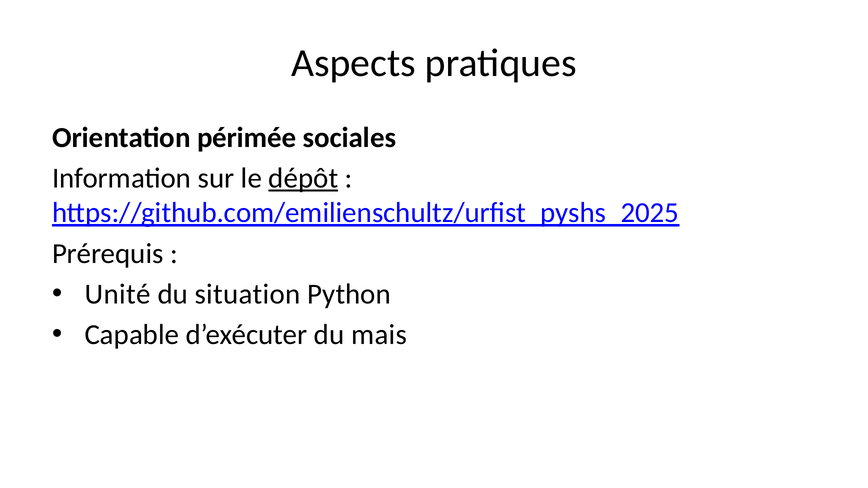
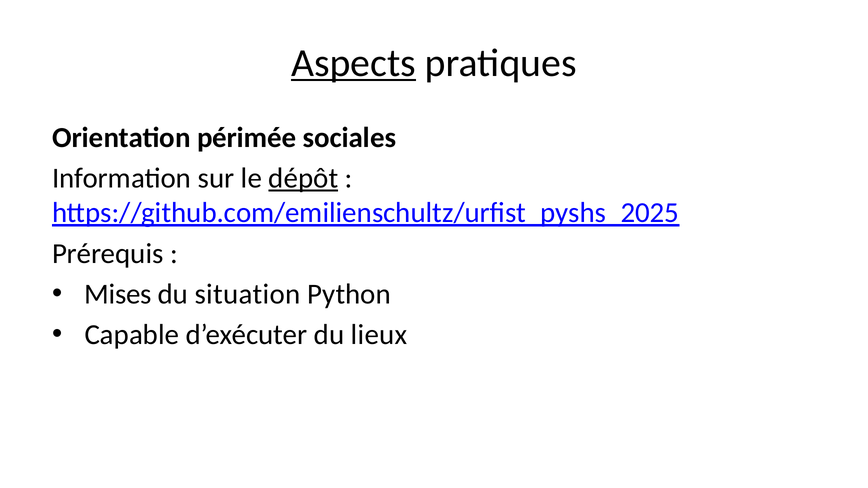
Aspects underline: none -> present (353, 63)
Unité: Unité -> Mises (118, 294)
mais: mais -> lieux (379, 335)
